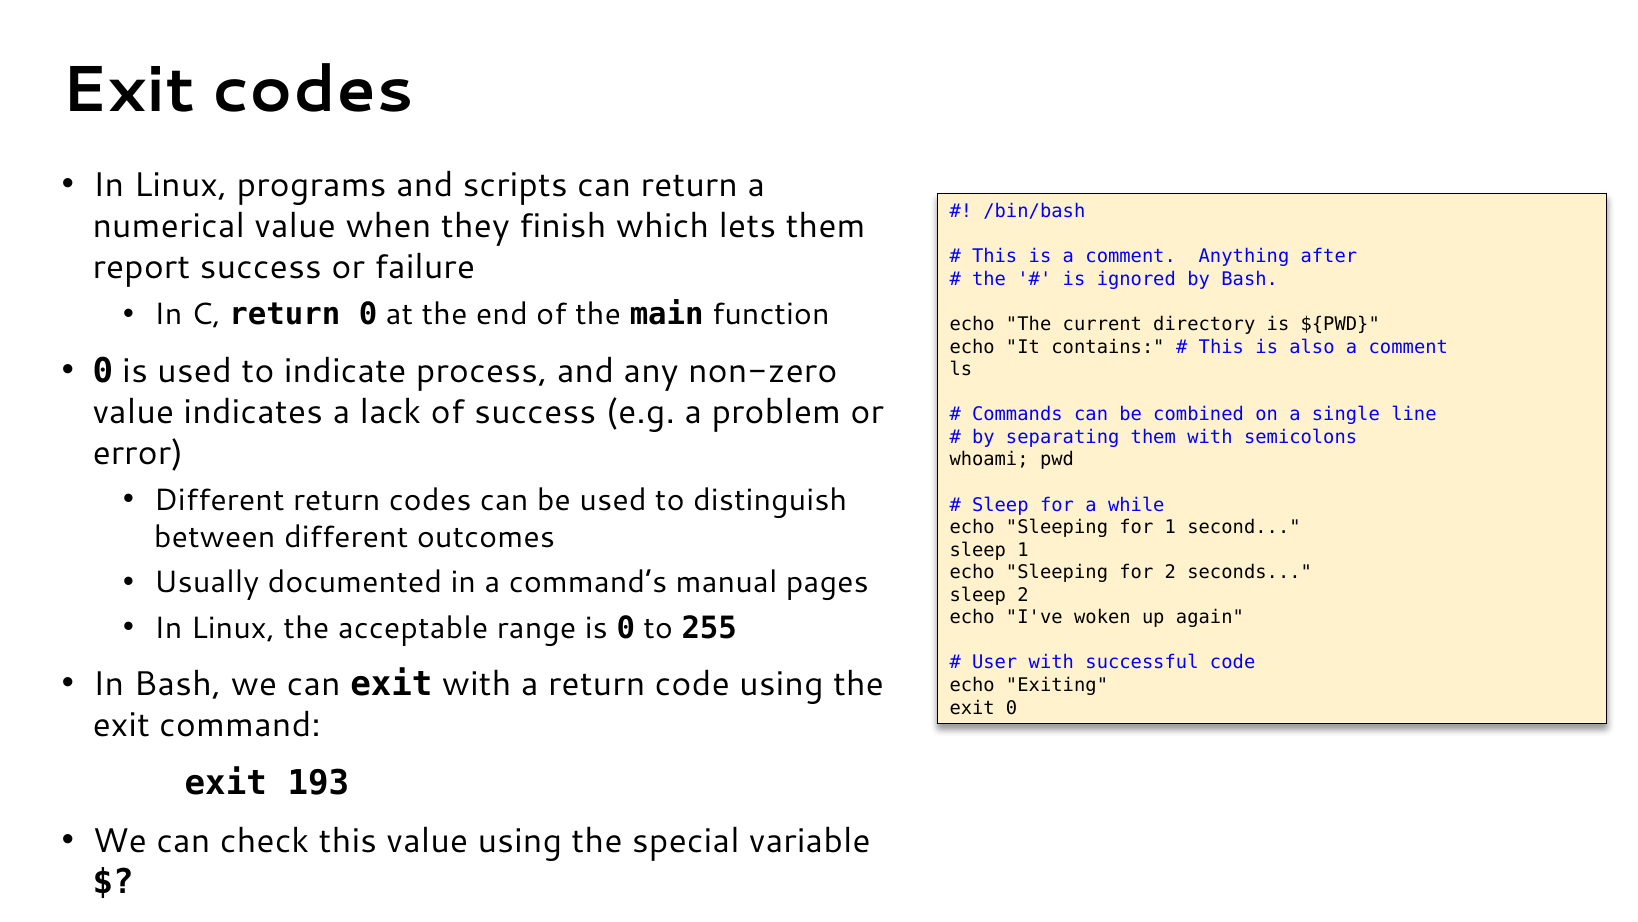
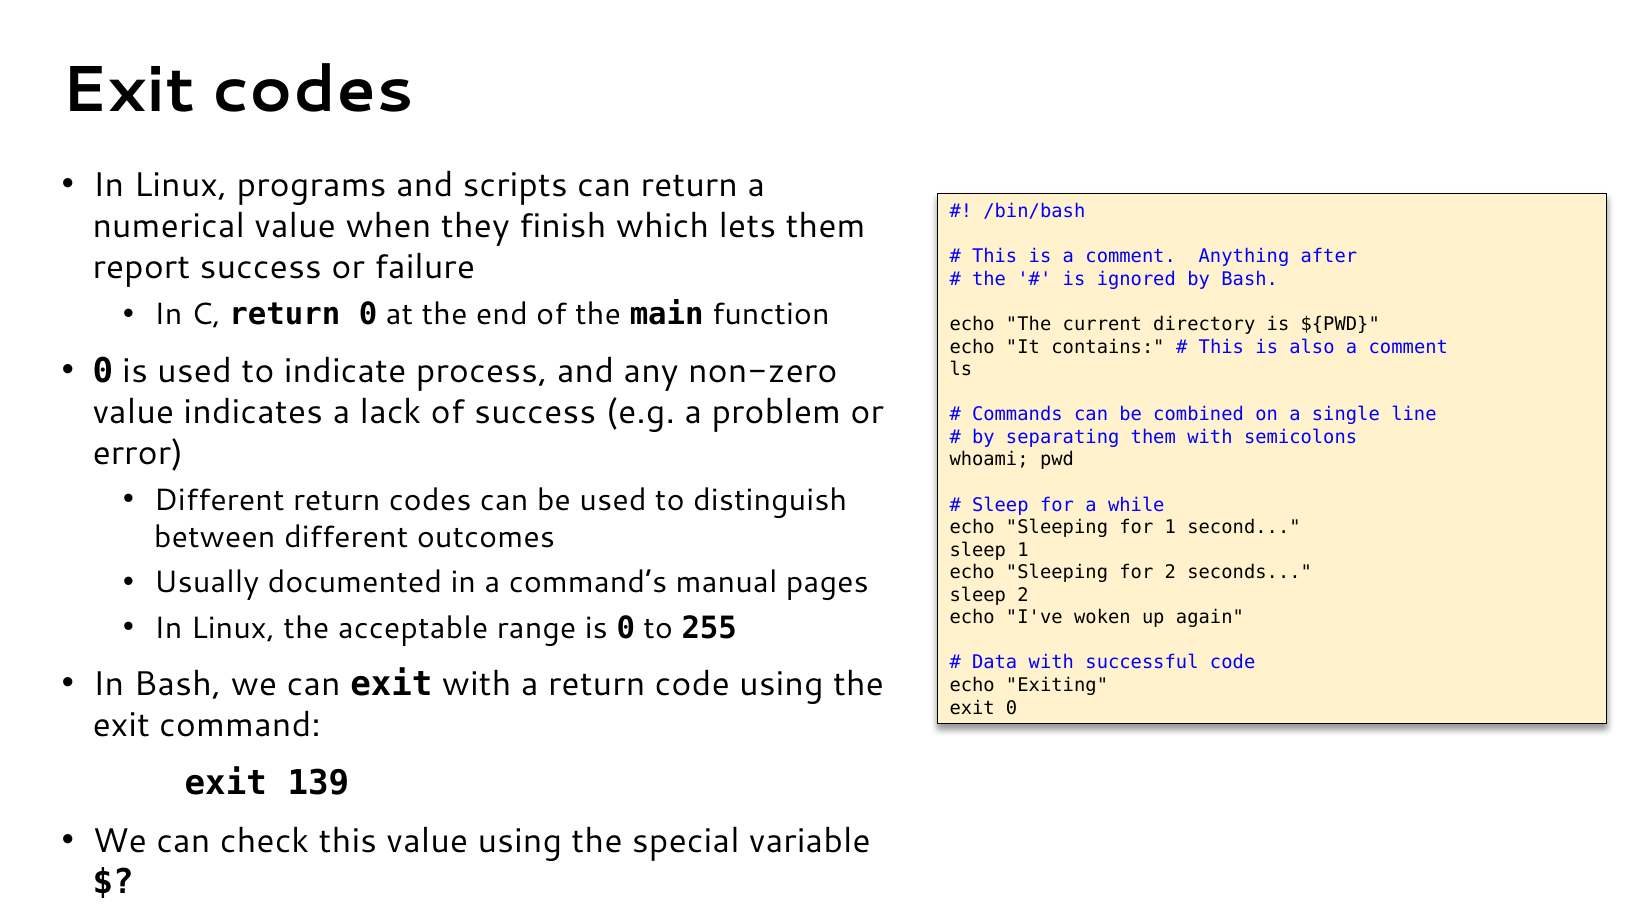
User: User -> Data (995, 662)
193: 193 -> 139 (318, 783)
